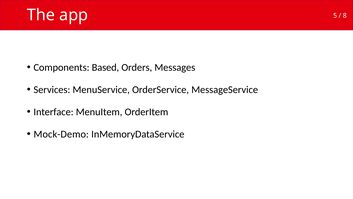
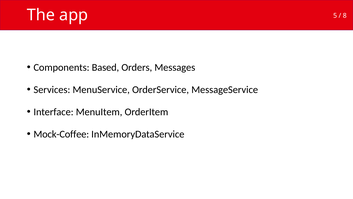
Mock-Demo: Mock-Demo -> Mock-Coffee (61, 134)
